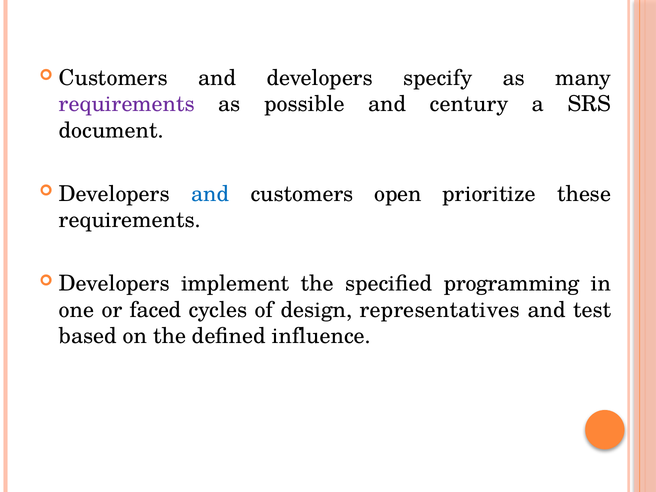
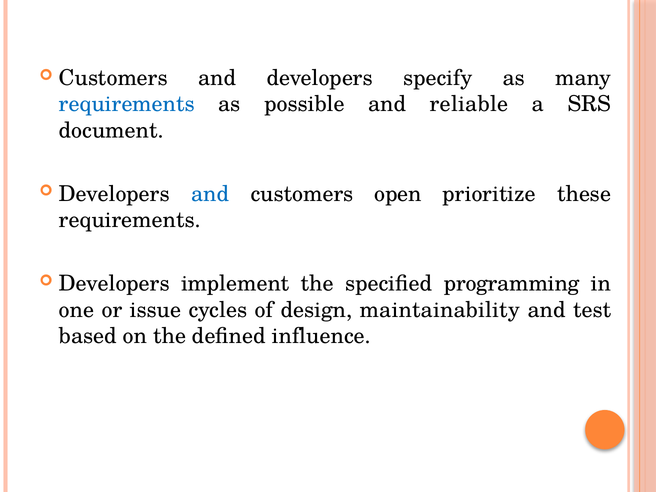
requirements colour: purple -> blue (127, 104)
century: century -> reliable (469, 104)
faced: faced -> issue (156, 310)
representatives: representatives -> maintainability (440, 310)
